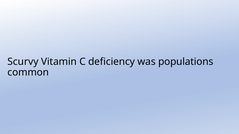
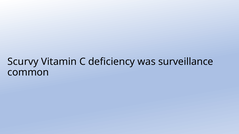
populations: populations -> surveillance (186, 62)
